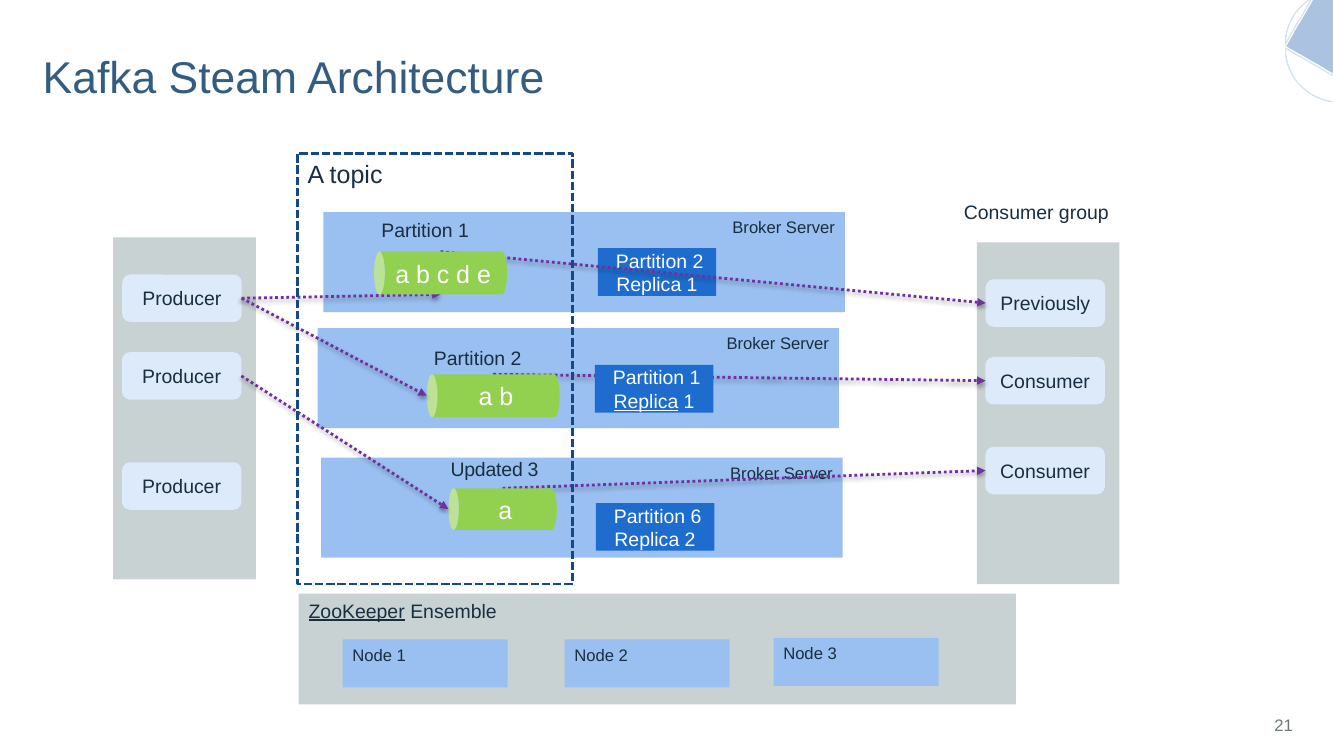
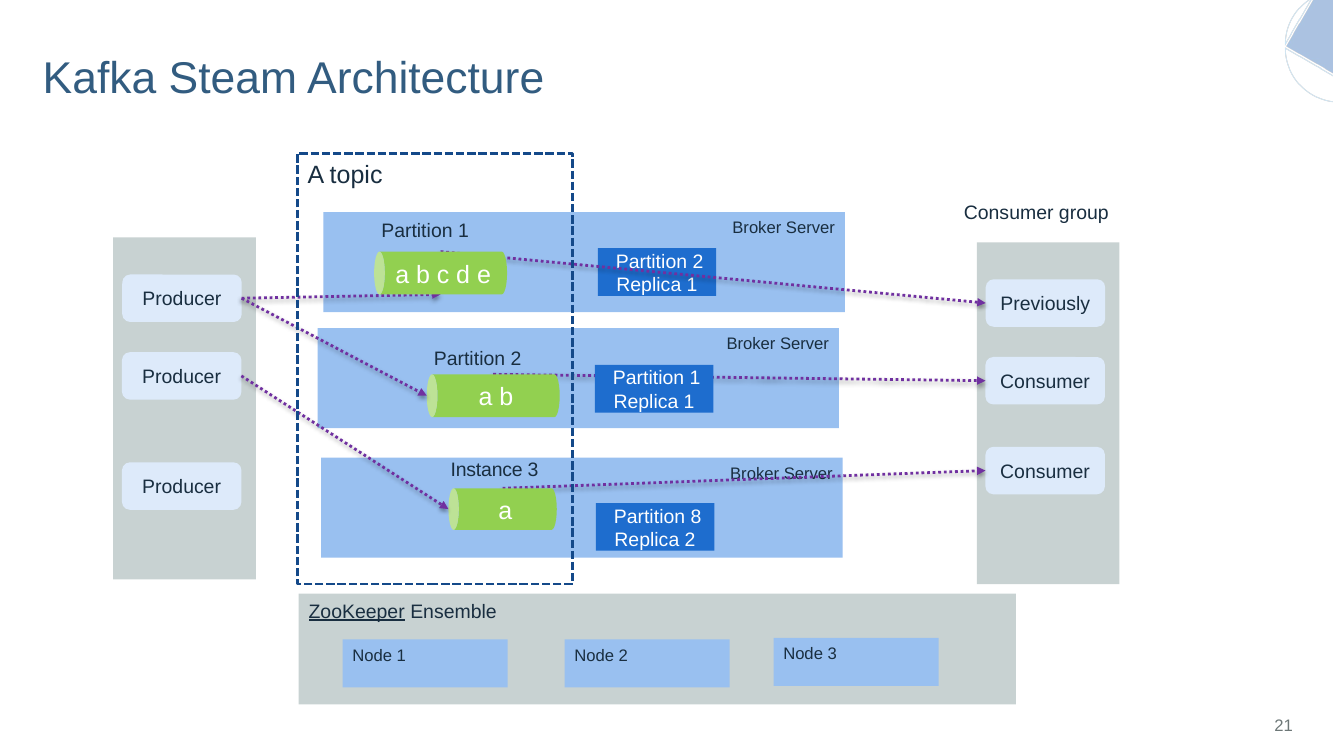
Replica underline: present -> none (646, 402)
Updated: Updated -> Instance (487, 470)
6: 6 -> 8 (696, 516)
